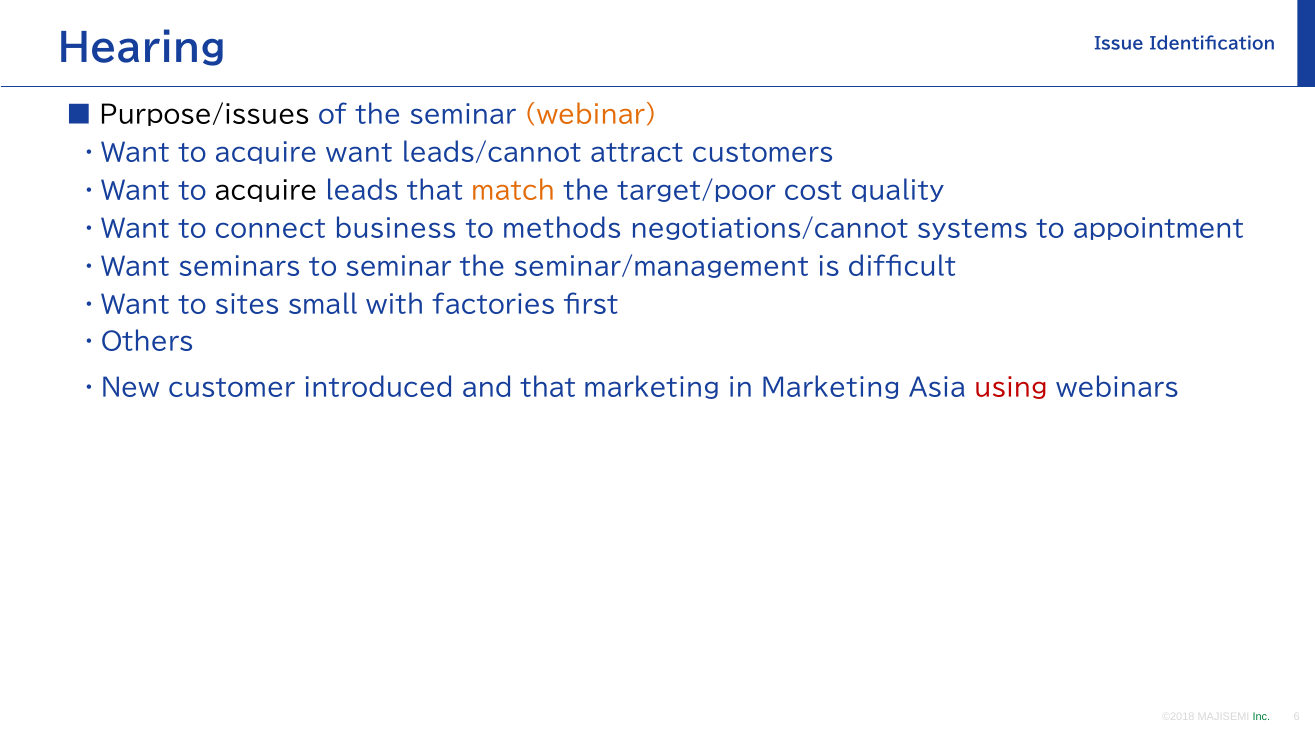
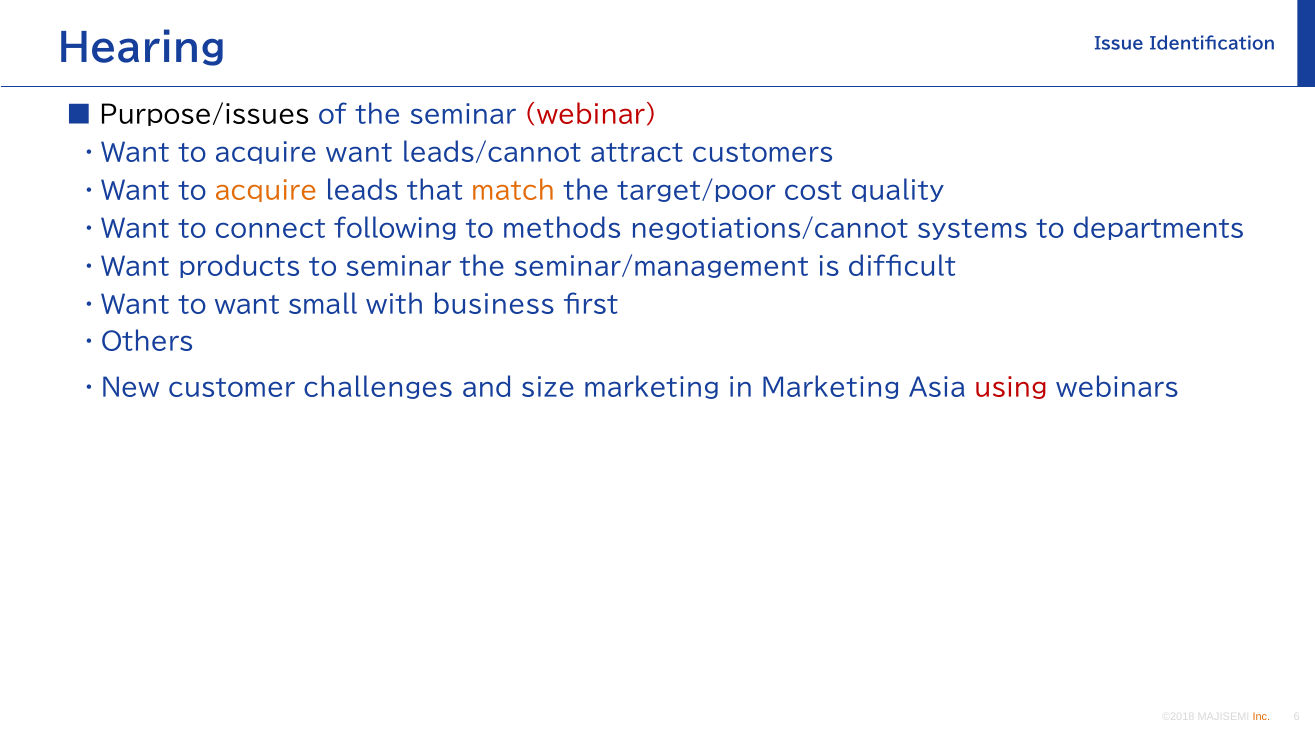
webinar colour: orange -> red (591, 116)
acquire colour: black -> orange (266, 191)
business: business -> following (396, 229)
appointment: appointment -> departments (1159, 229)
seminars: seminars -> products (239, 267)
to sites: sites -> want (247, 305)
factories: factories -> business (494, 305)
introduced: introduced -> challenges (378, 389)
and that: that -> size (548, 389)
Inc colour: green -> orange (1261, 716)
